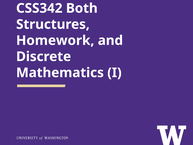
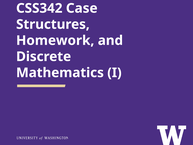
Both: Both -> Case (82, 8)
